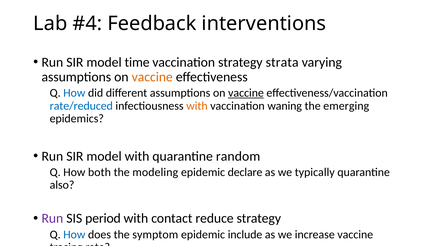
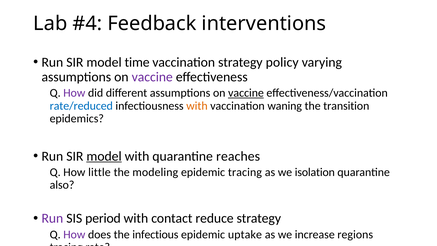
strata: strata -> policy (282, 62)
vaccine colour: orange -> purple (152, 77)
How colour: blue -> purple (74, 93)
emerging: emerging -> transition (346, 106)
model underline: none -> present (104, 156)
random: random -> reaches (238, 156)
both: both -> little (99, 172)
epidemic declare: declare -> tracing (245, 172)
typically: typically -> isolation (315, 172)
How colour: blue -> purple (74, 234)
symptom: symptom -> infectious (155, 234)
include: include -> uptake (245, 234)
increase vaccine: vaccine -> regions (355, 234)
